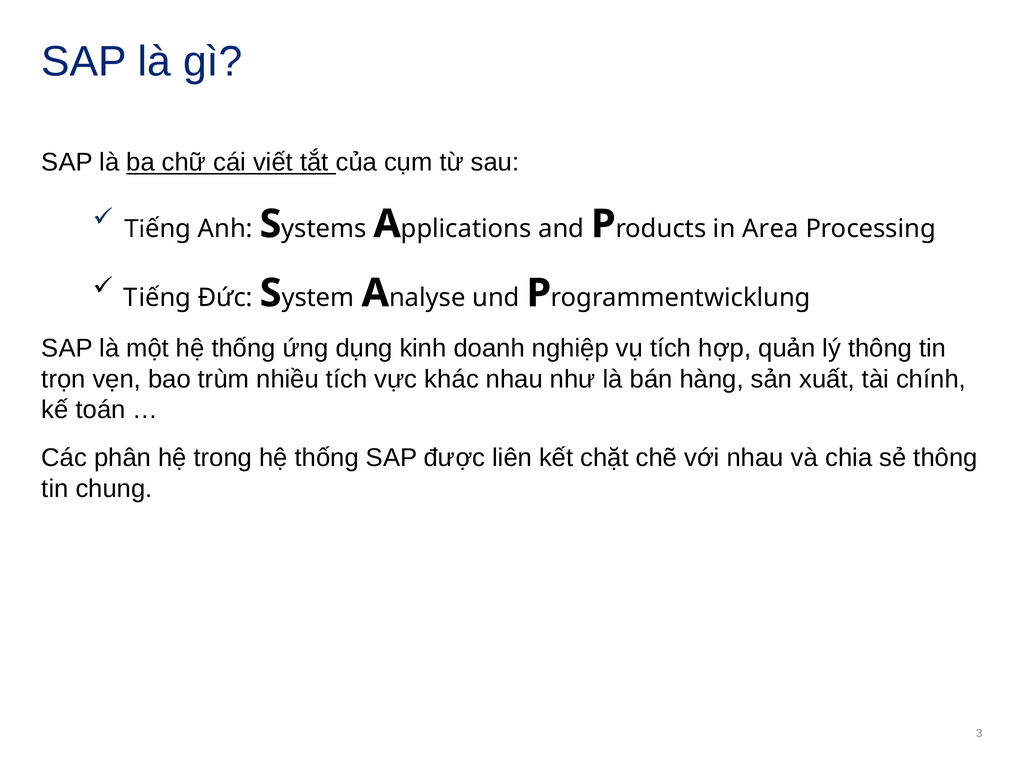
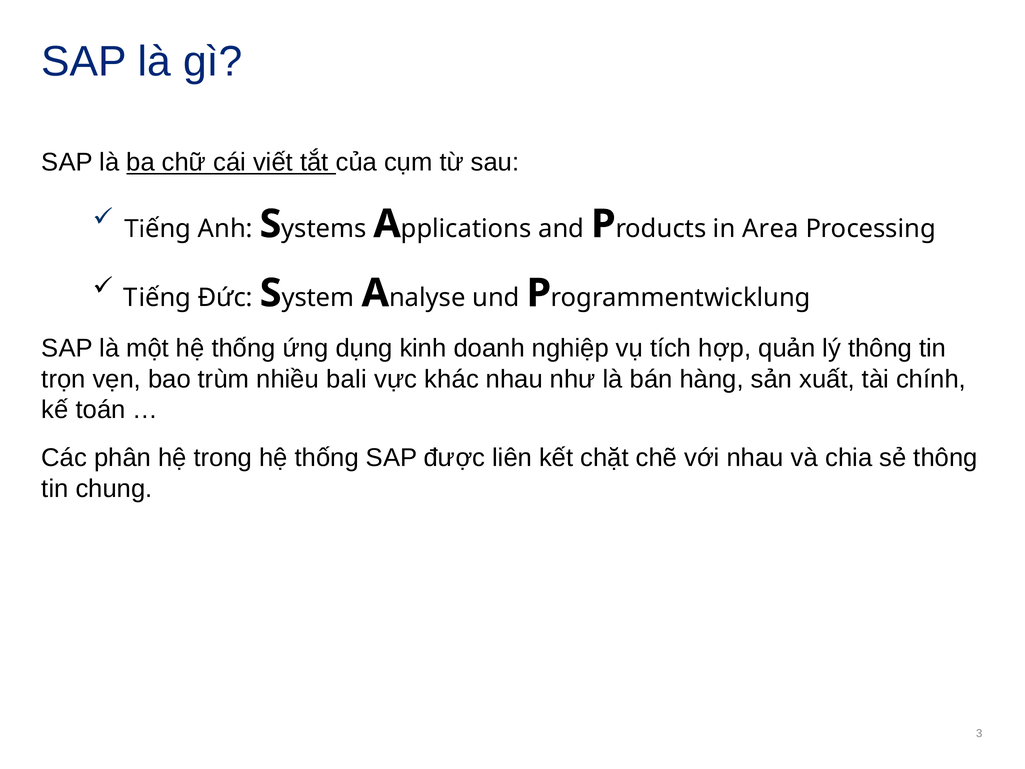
nhiều tích: tích -> bali (347, 379)
